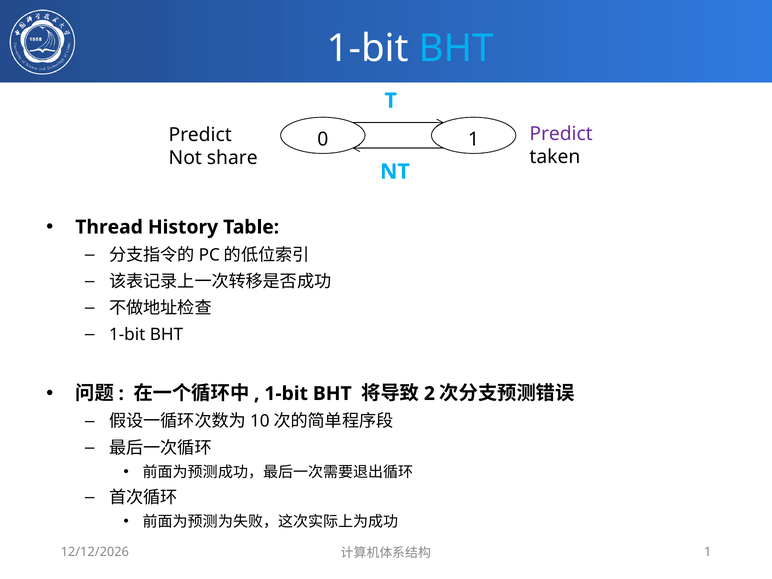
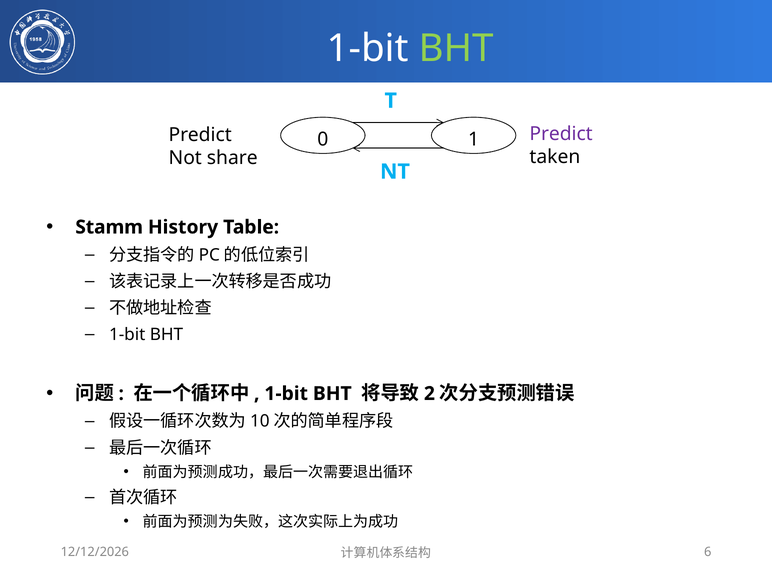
BHT colour: light blue -> light green (456, 48)
Thread: Thread -> Stamm (109, 227)
1: 1 -> 6 (708, 552)
